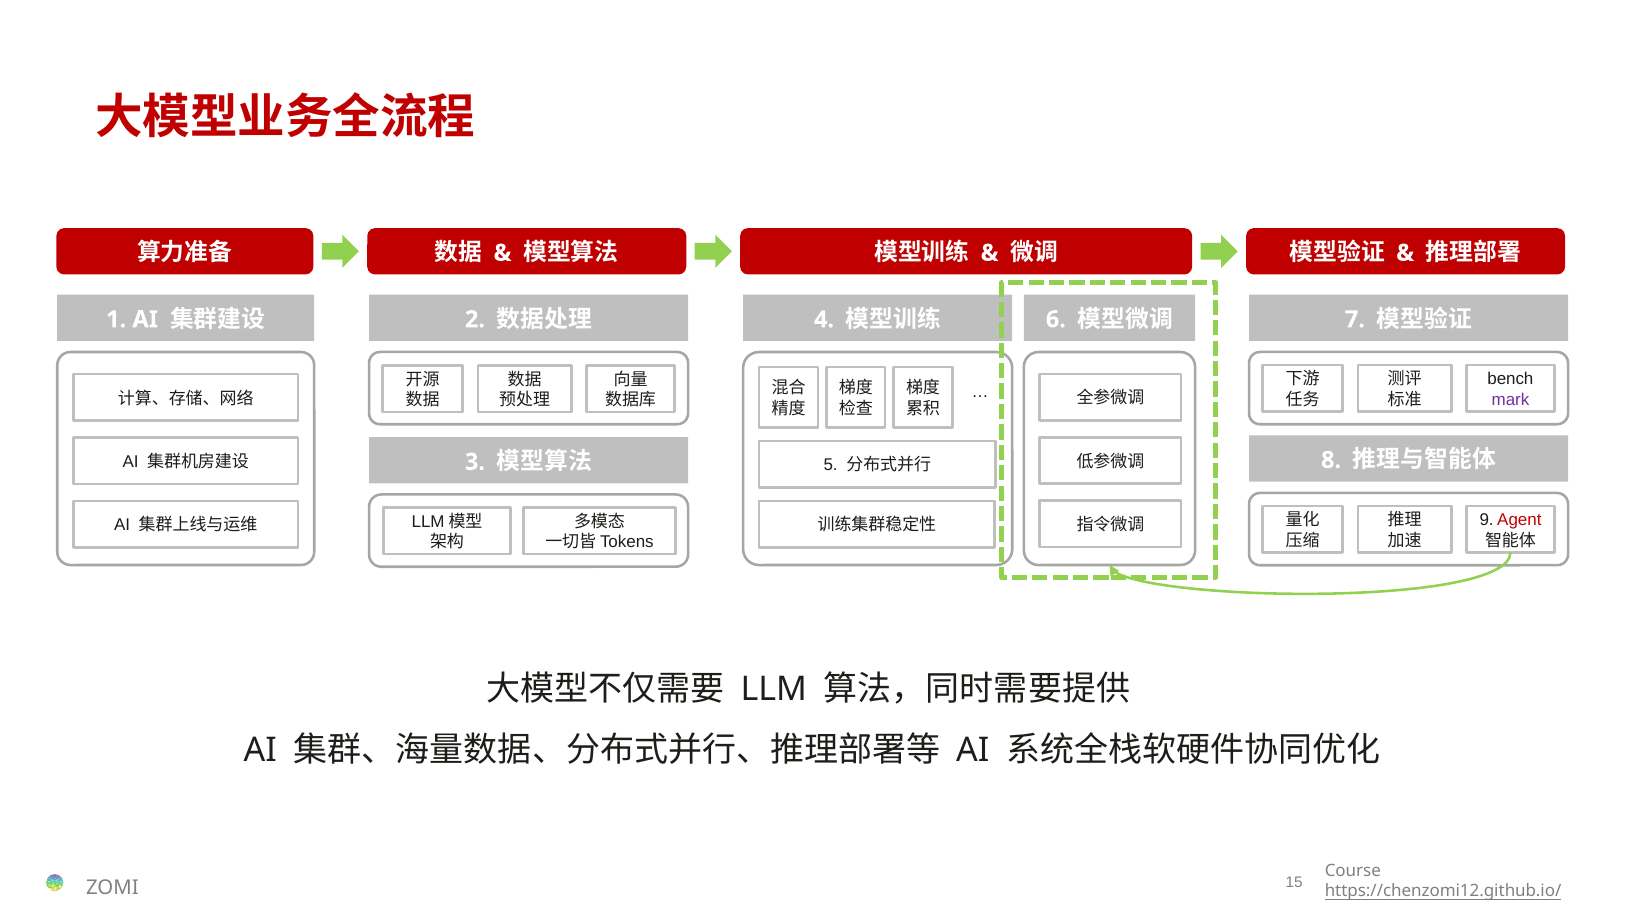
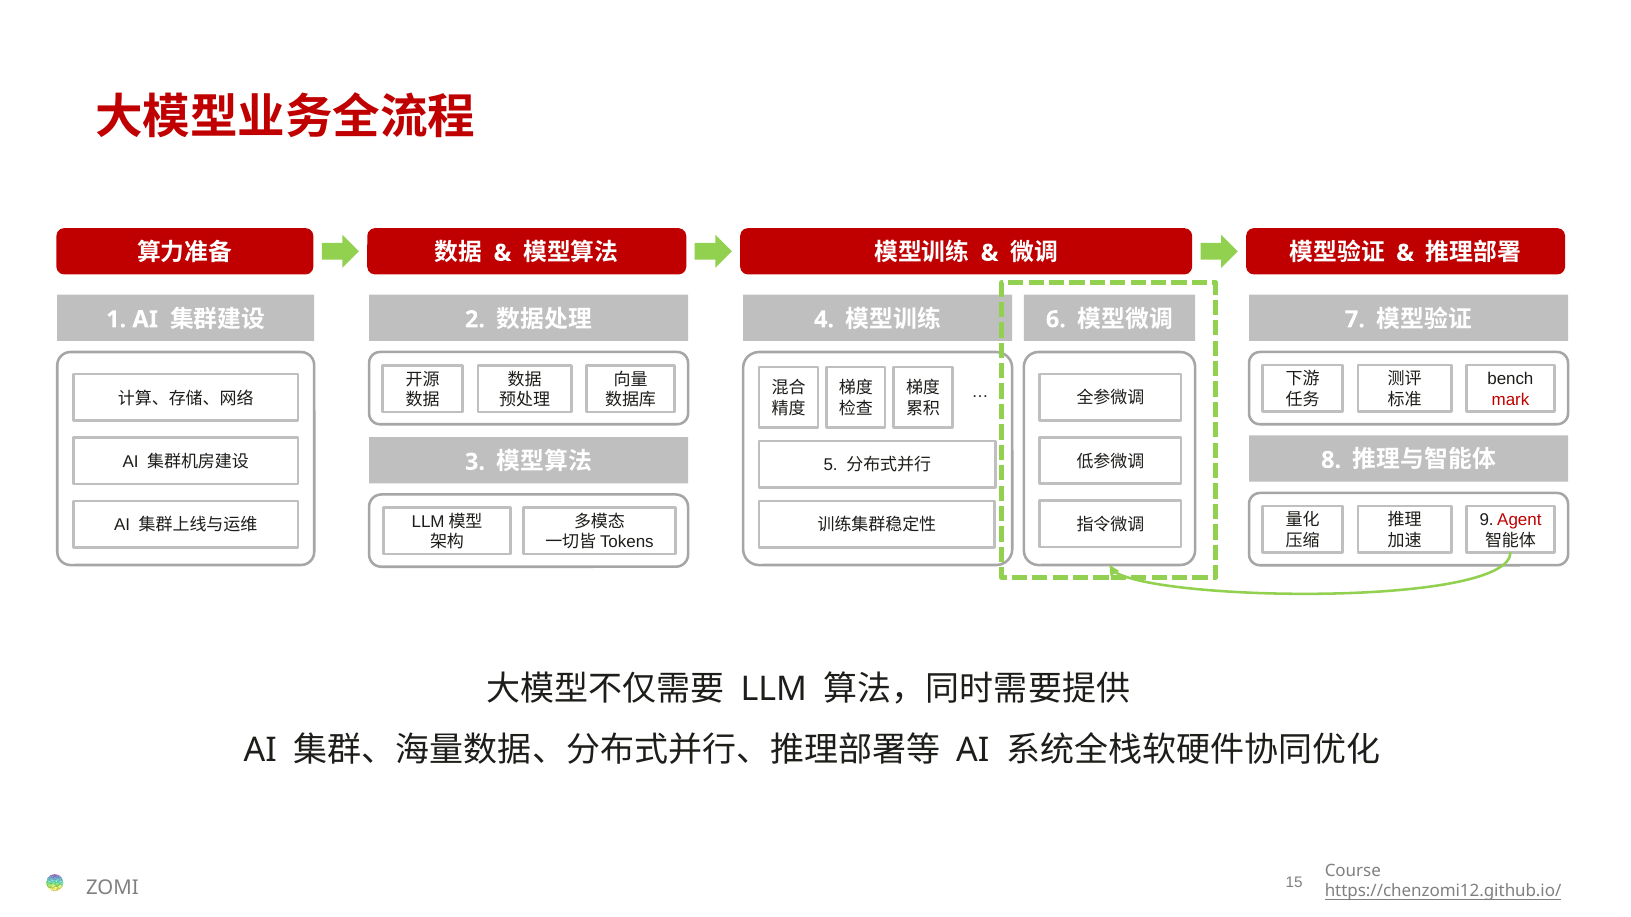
mark colour: purple -> red (1510, 400)
